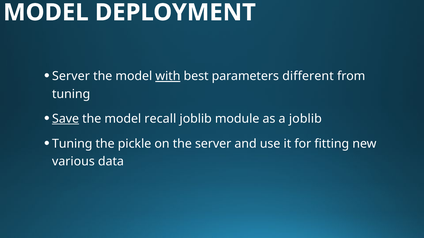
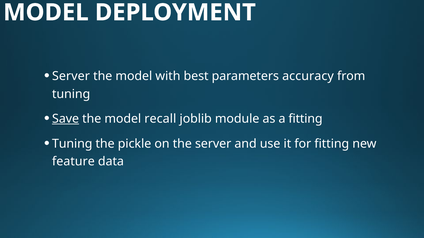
with underline: present -> none (168, 76)
different: different -> accuracy (308, 76)
a joblib: joblib -> fitting (305, 119)
various: various -> feature (73, 162)
